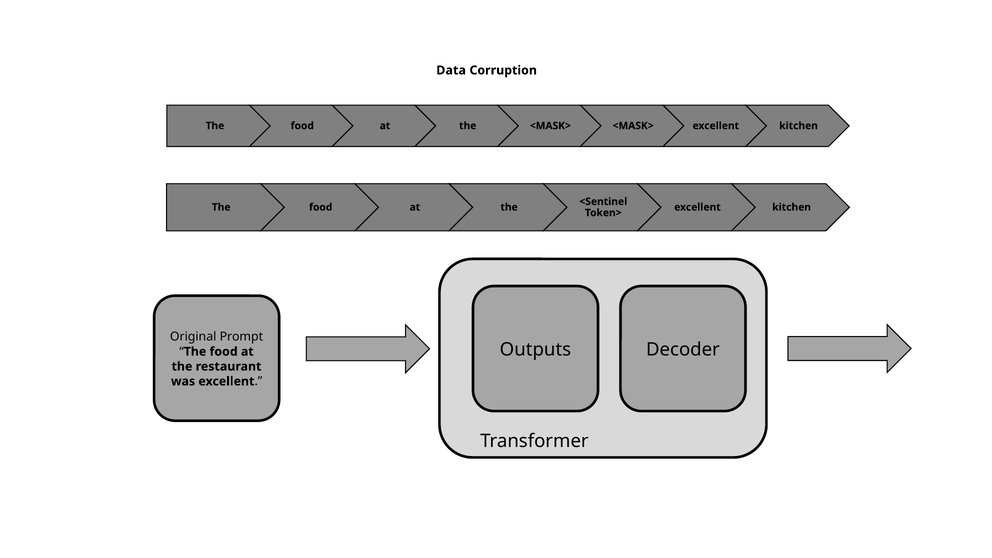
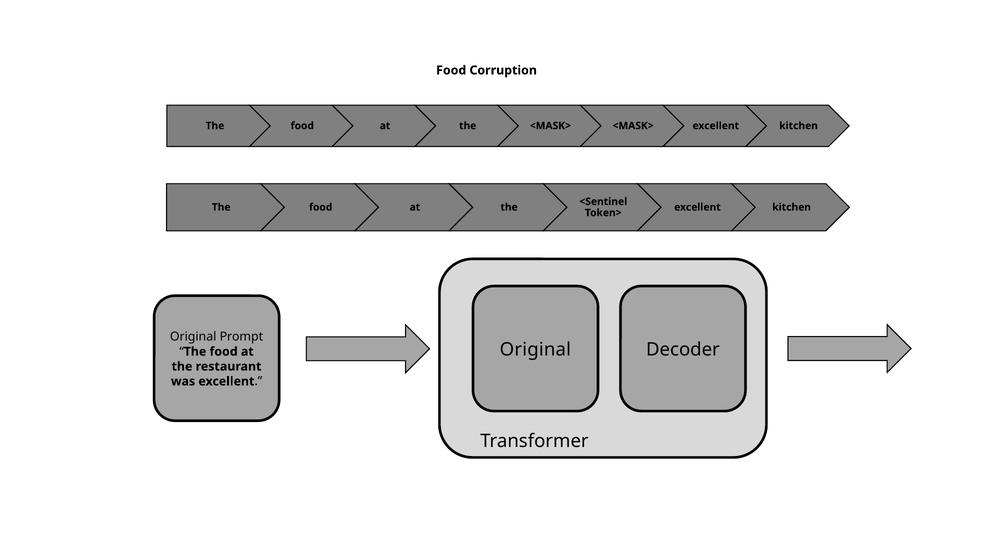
Data: Data -> Food (451, 70)
Outputs: Outputs -> Original (535, 350)
